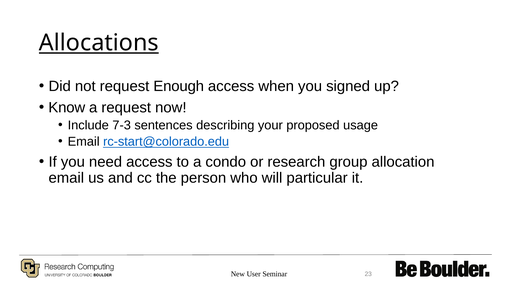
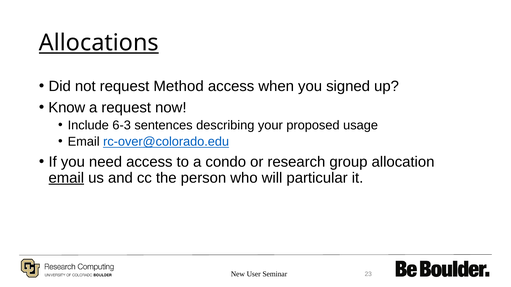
Enough: Enough -> Method (179, 86)
7-3: 7-3 -> 6-3 (122, 125)
rc-start@colorado.edu: rc-start@colorado.edu -> rc-over@colorado.edu (166, 142)
email underline: none -> present (66, 178)
